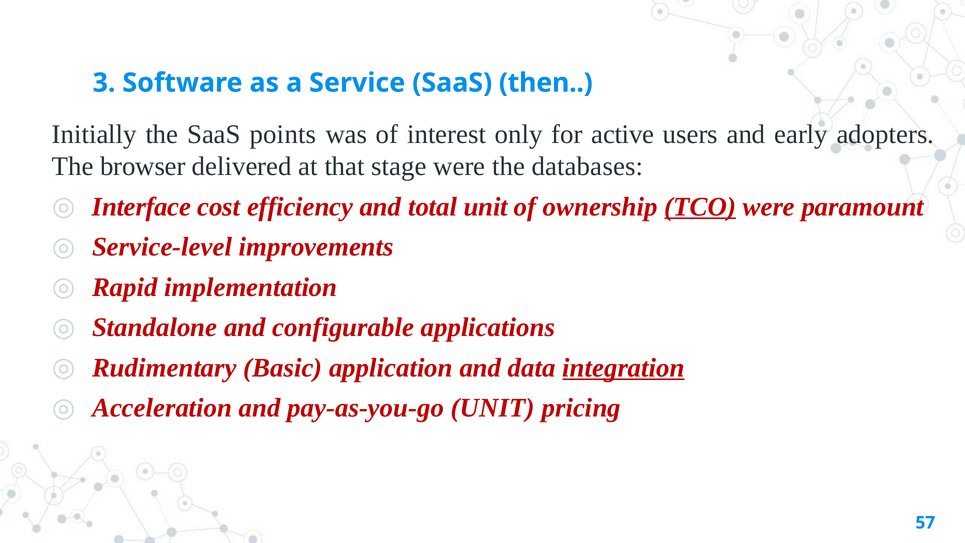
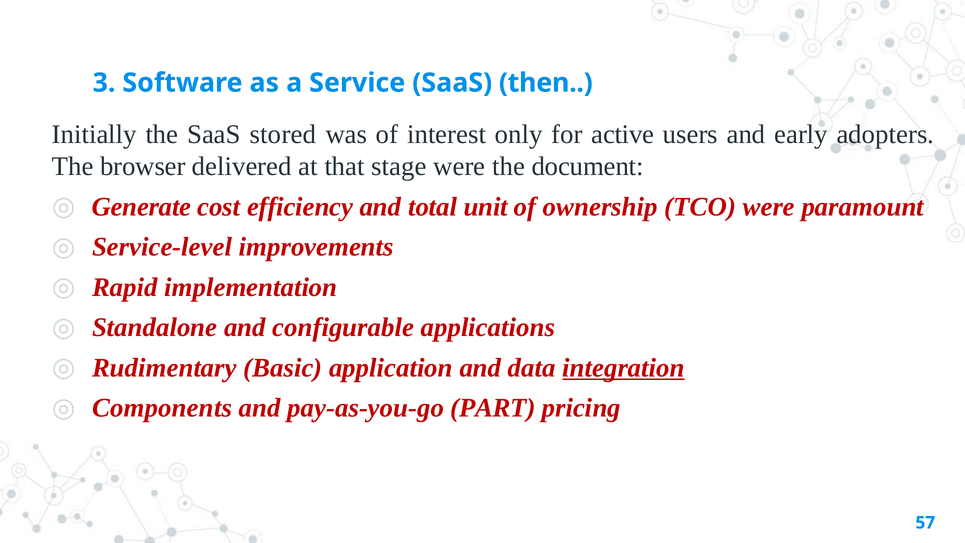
points: points -> stored (283, 134)
databases: databases -> document (588, 166)
Interface: Interface -> Generate (141, 207)
TCO underline: present -> none (700, 207)
Acceleration: Acceleration -> Components (162, 408)
pay-as-you-go UNIT: UNIT -> PART (493, 408)
